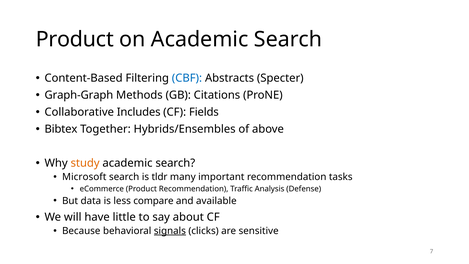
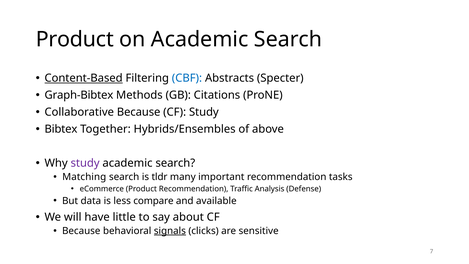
Content-Based underline: none -> present (84, 78)
Graph-Graph: Graph-Graph -> Graph-Bibtex (79, 95)
Collaborative Includes: Includes -> Because (139, 112)
CF Fields: Fields -> Study (204, 112)
study colour: orange -> purple (85, 163)
Microsoft: Microsoft -> Matching (84, 177)
